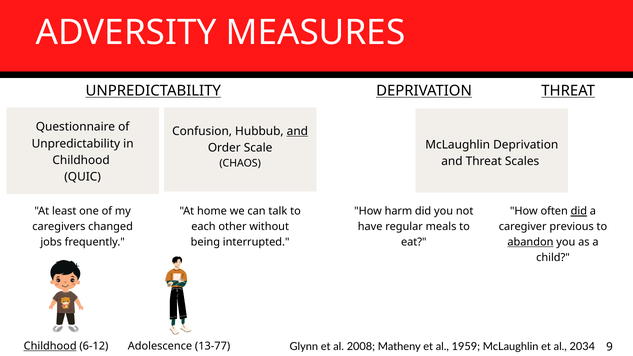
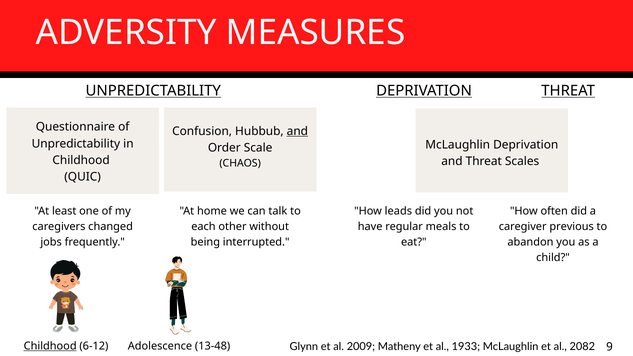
harm: harm -> leads (398, 211)
did underline: present -> none (579, 211)
abandon underline: present -> none (530, 242)
2008: 2008 -> 2009 (361, 347)
1959: 1959 -> 1933 (466, 347)
2034: 2034 -> 2082 (582, 347)
13-77: 13-77 -> 13-48 (213, 346)
